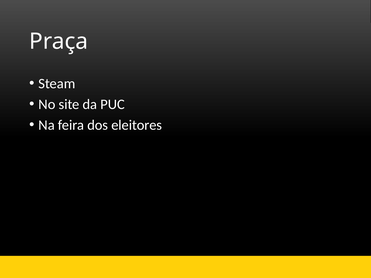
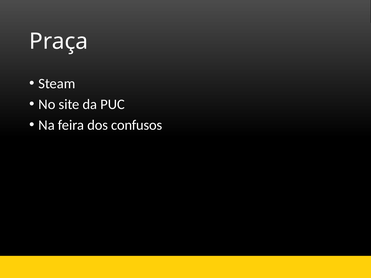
eleitores: eleitores -> confusos (137, 125)
